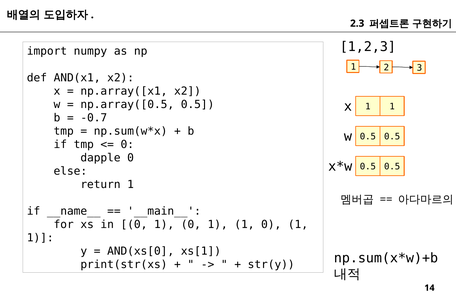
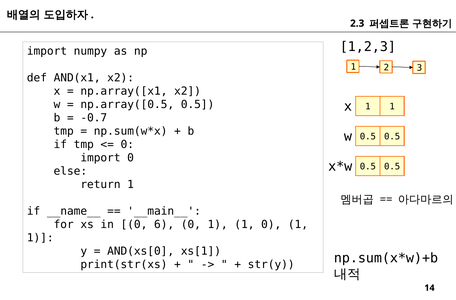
dapple: dapple -> import (100, 158)
in 0 1: 1 -> 6 (164, 224)
